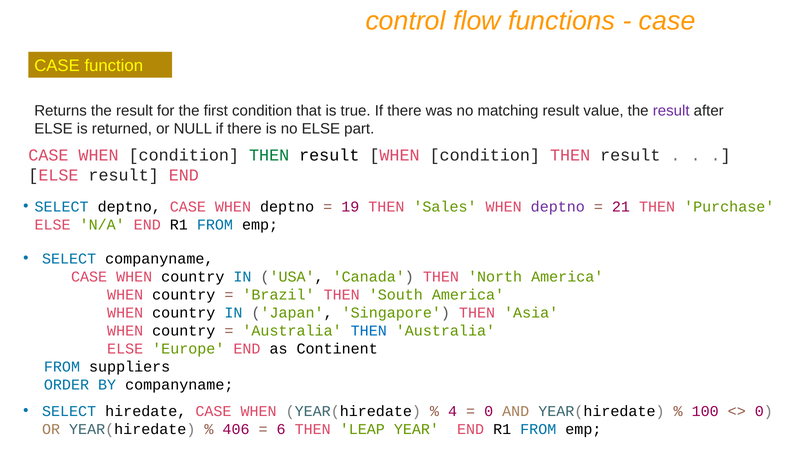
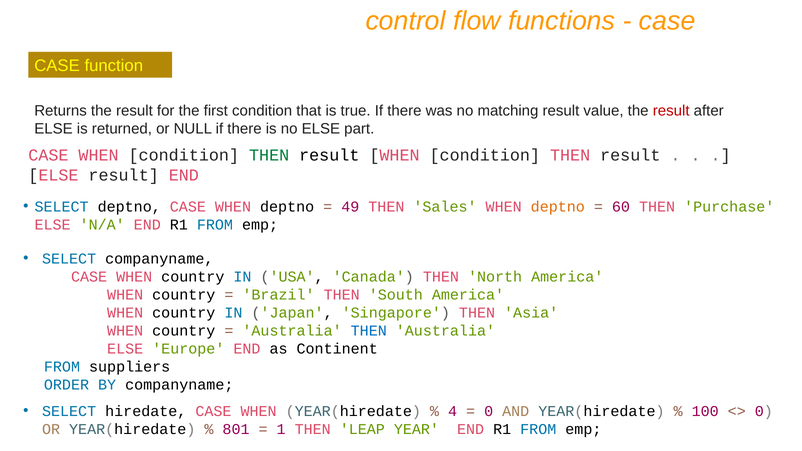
result colour: purple -> red (671, 111)
19: 19 -> 49 (350, 207)
deptno colour: purple -> orange (558, 207)
21: 21 -> 60 (621, 207)
406: 406 -> 801 (236, 429)
6: 6 -> 1 (281, 429)
